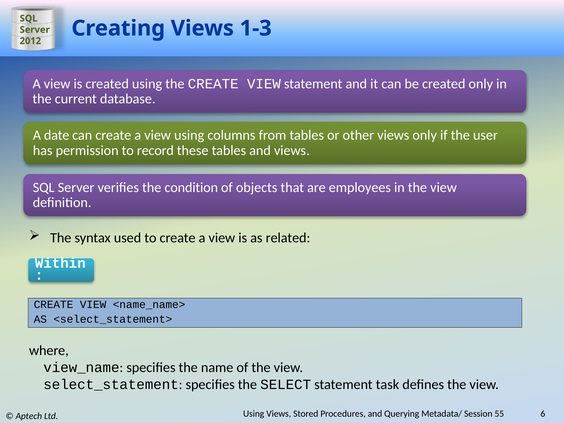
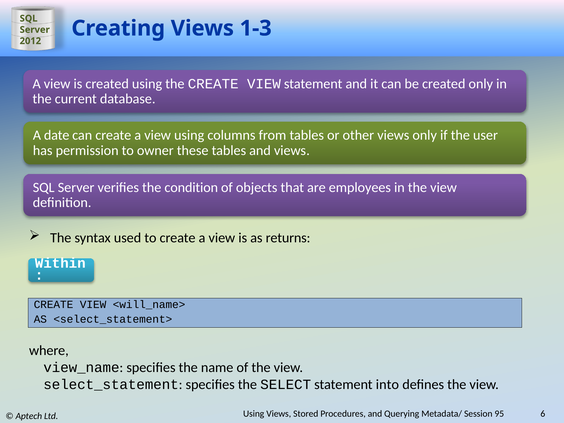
record: record -> owner (155, 150)
related: related -> returns (288, 238)
<name_name>: <name_name> -> <will_name> (149, 305)
task: task -> into (387, 384)
55: 55 -> 95 (499, 414)
